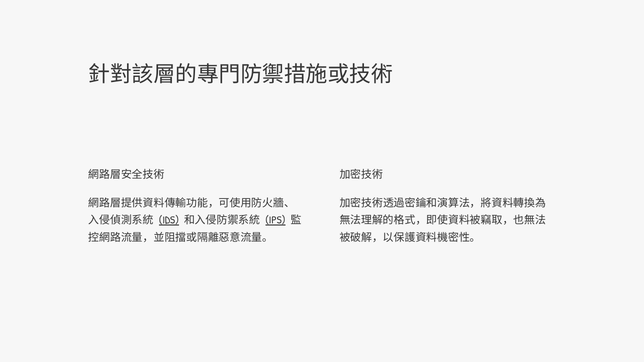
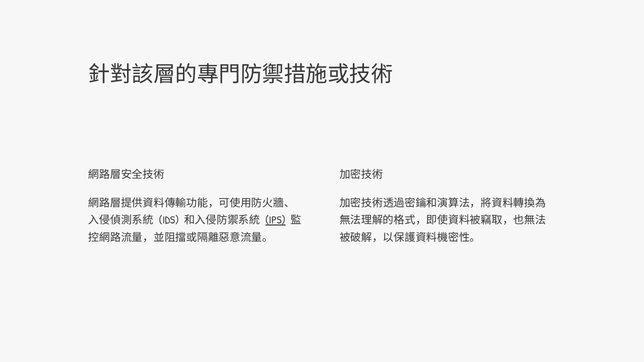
IDS underline: present -> none (169, 221)
